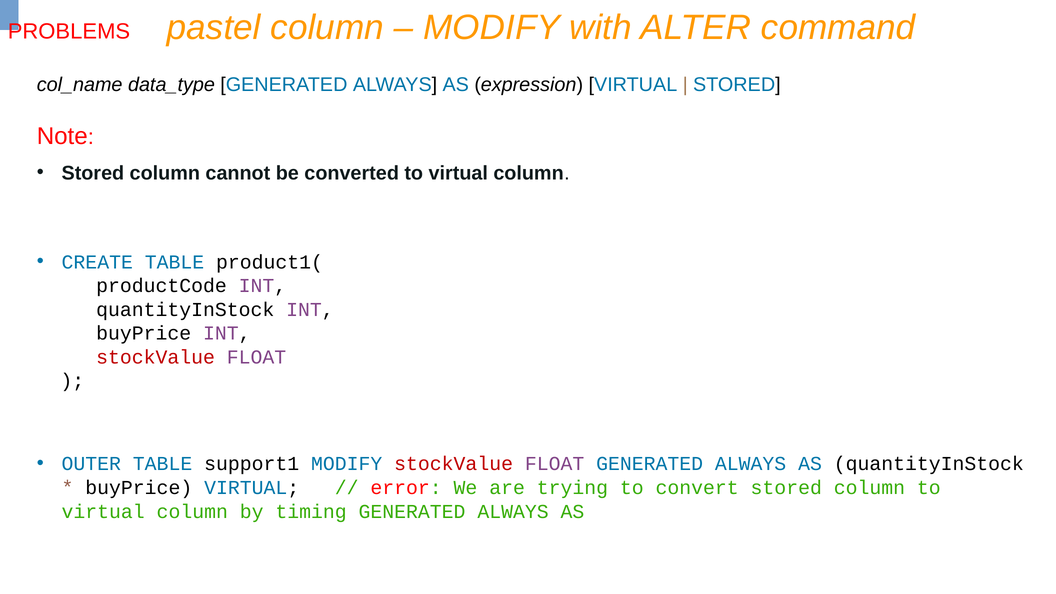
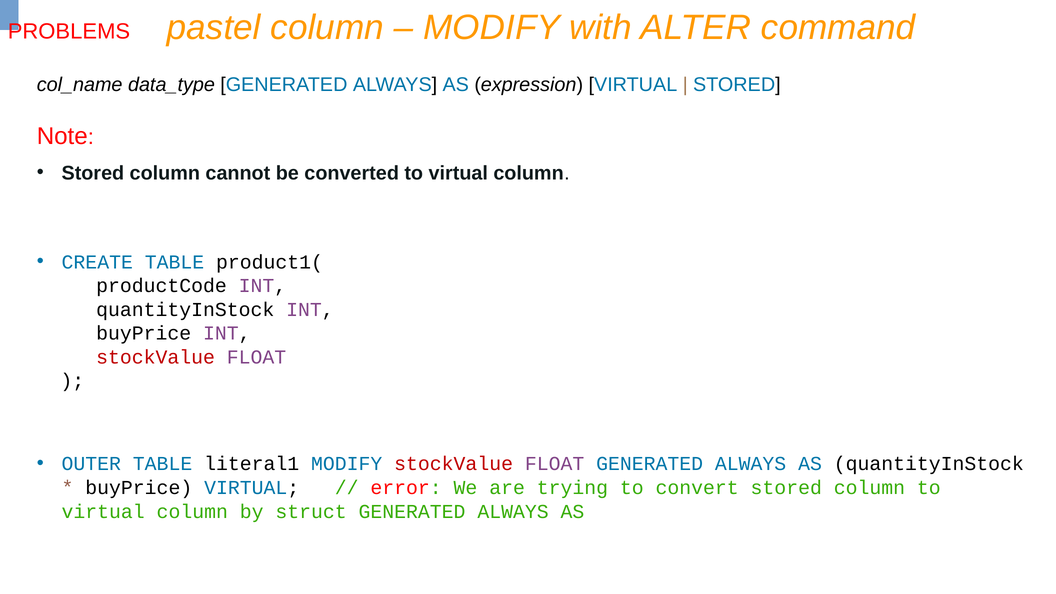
support1: support1 -> literal1 (252, 464)
timing: timing -> struct (311, 511)
